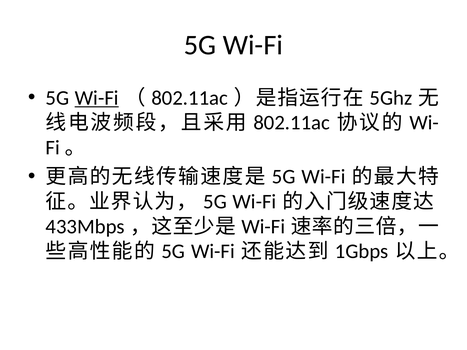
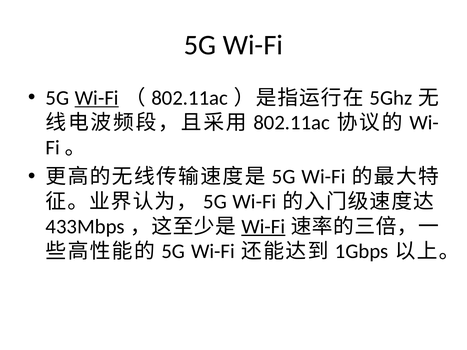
Wi-Fi underline: none -> present (263, 227)
